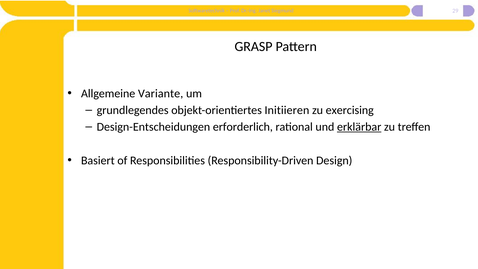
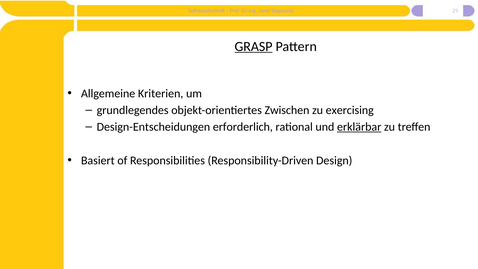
GRASP underline: none -> present (254, 46)
Variante: Variante -> Kriterien (161, 93)
Initiieren: Initiieren -> Zwischen (287, 110)
